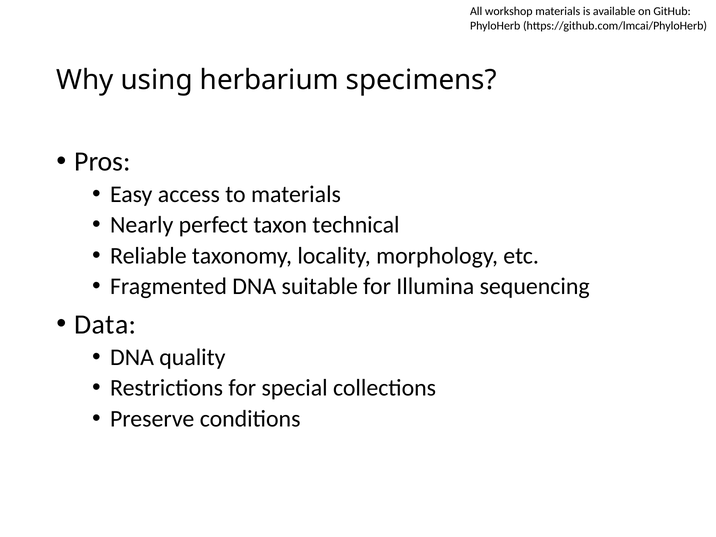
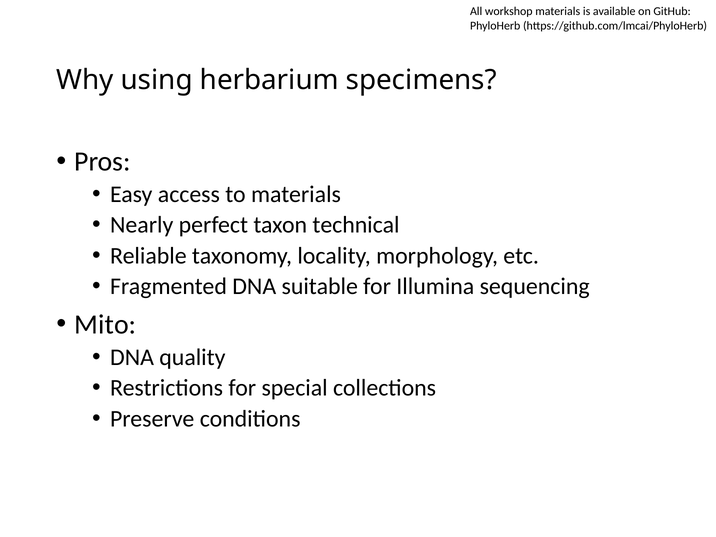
Data: Data -> Mito (105, 324)
